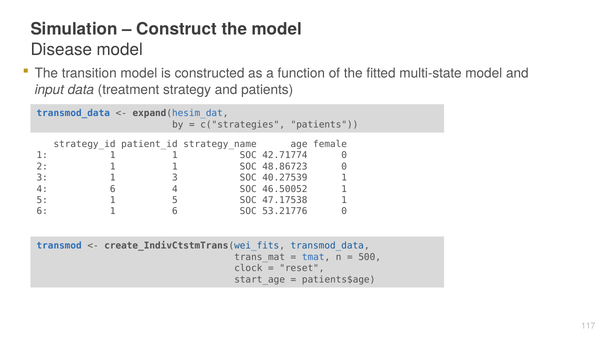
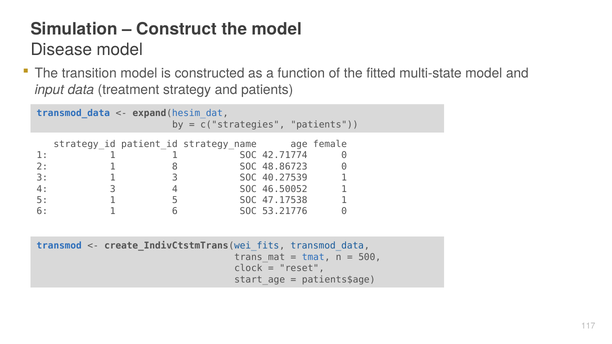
2 1 1: 1 -> 8 (175, 167)
4 6: 6 -> 3 (113, 189)
